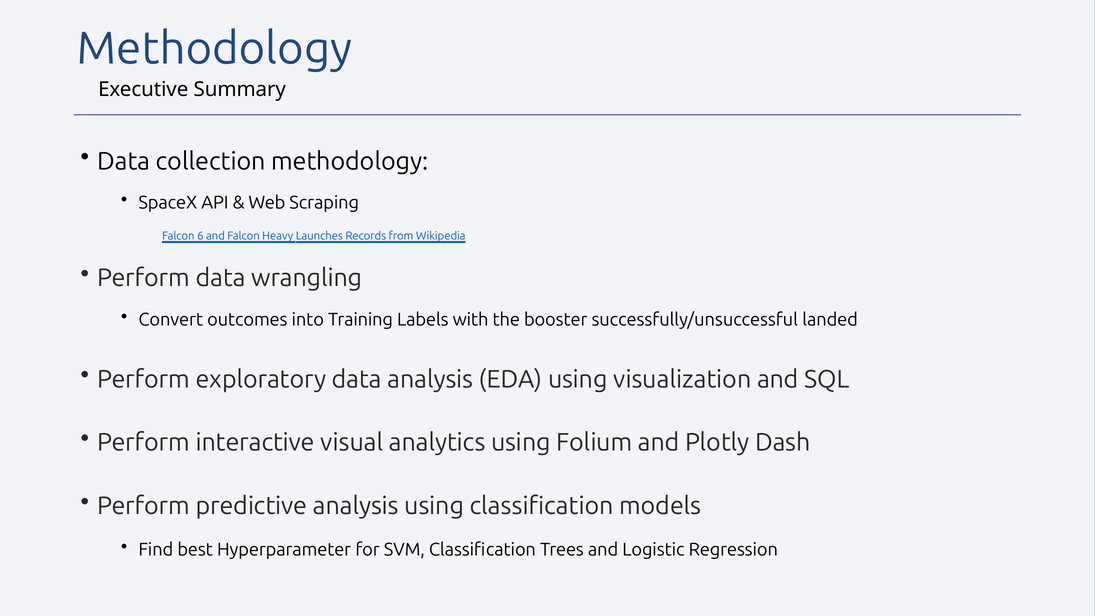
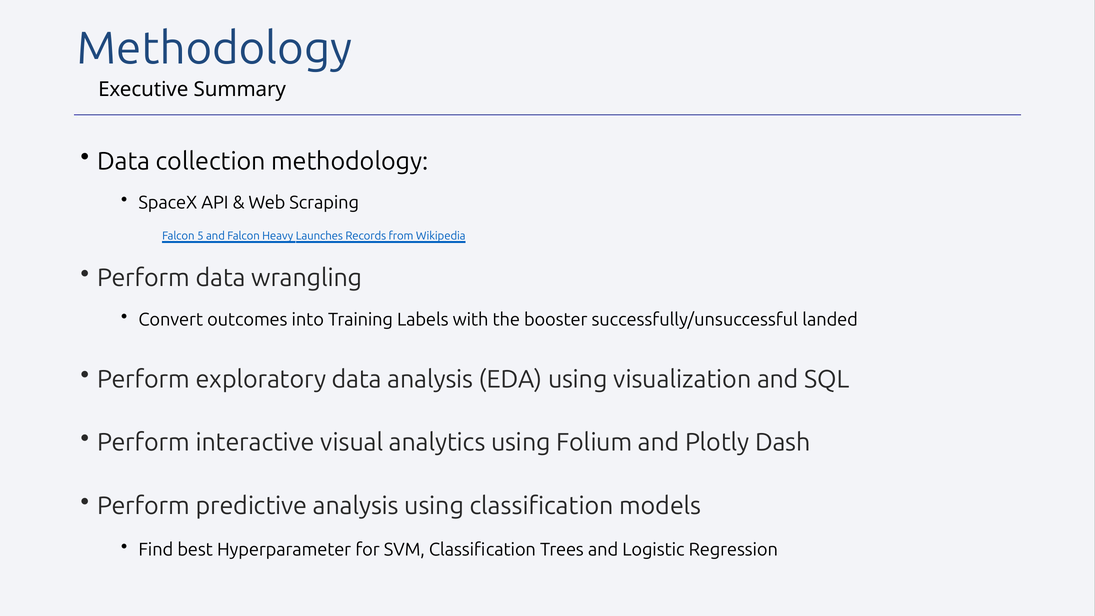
6: 6 -> 5 (200, 236)
